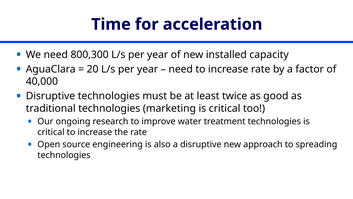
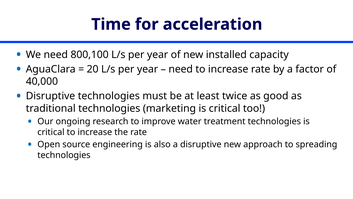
800,300: 800,300 -> 800,100 (90, 55)
